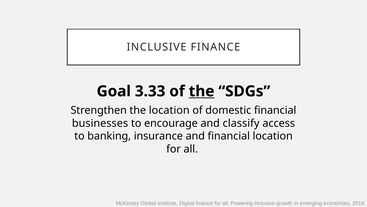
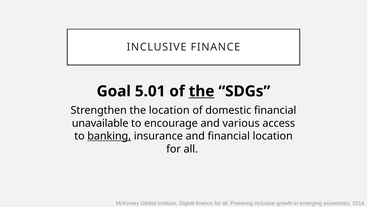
3.33: 3.33 -> 5.01 (150, 91)
businesses: businesses -> unavailable (100, 123)
classify: classify -> various (241, 123)
banking underline: none -> present (109, 136)
